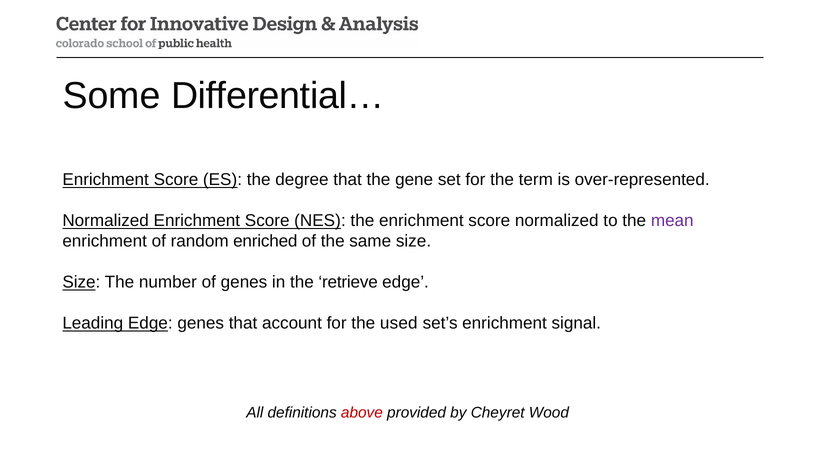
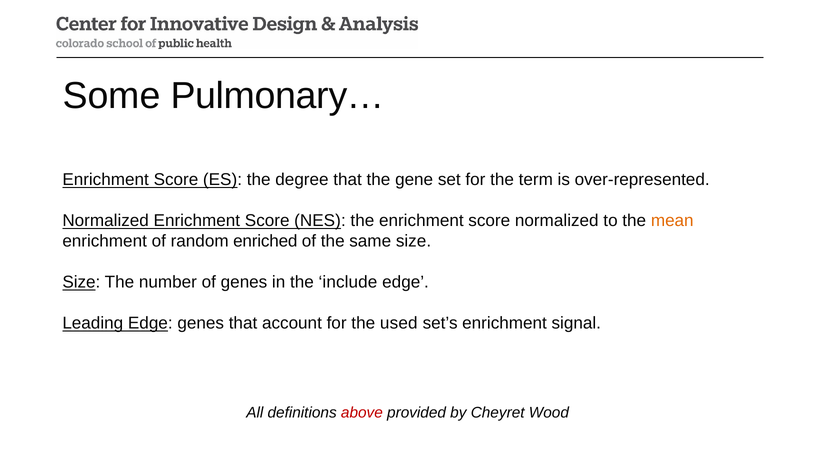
Differential…: Differential… -> Pulmonary… (278, 96)
mean colour: purple -> orange (672, 221)
retrieve: retrieve -> include (348, 282)
